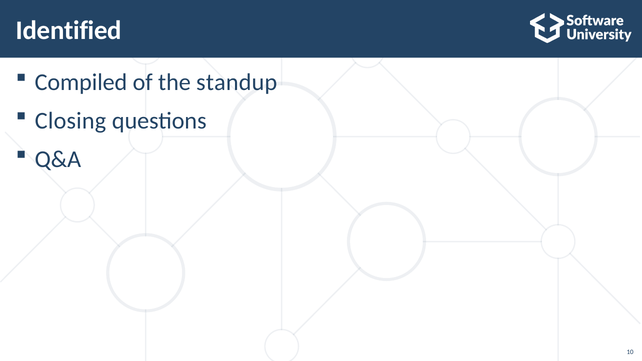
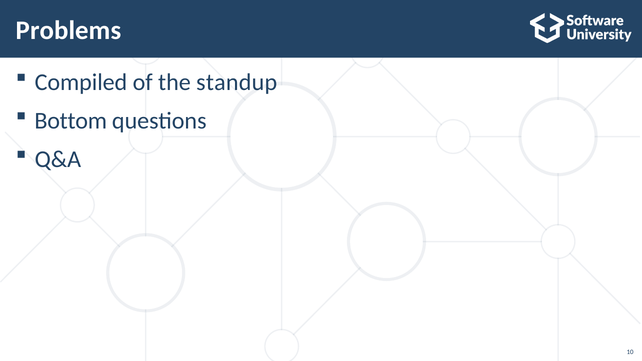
Identified: Identified -> Problems (69, 30)
Closing: Closing -> Bottom (71, 121)
